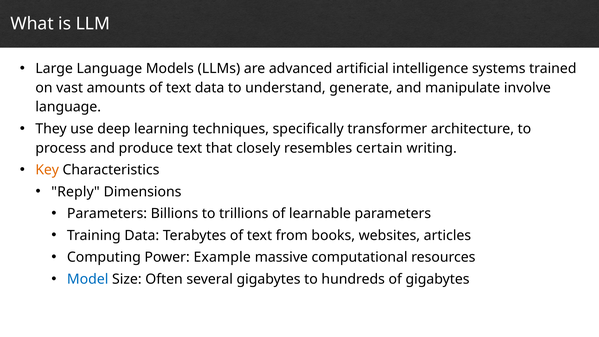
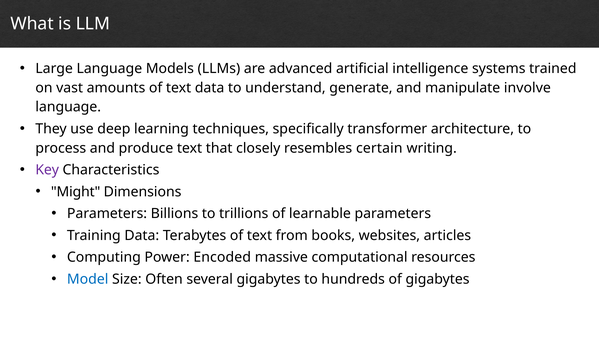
Key colour: orange -> purple (47, 170)
Reply: Reply -> Might (76, 192)
Example: Example -> Encoded (222, 257)
